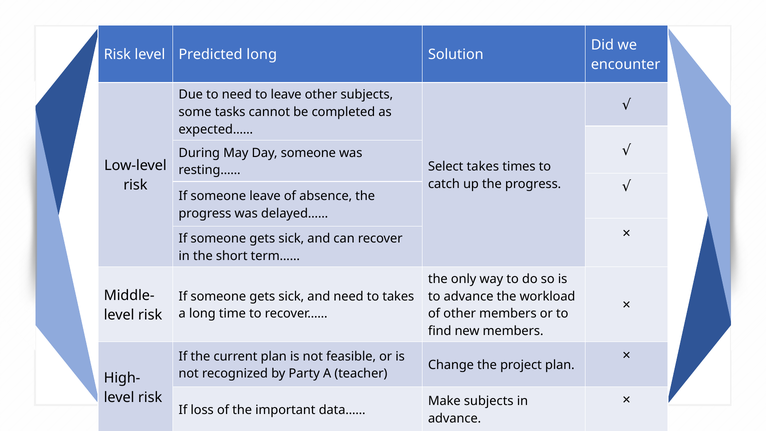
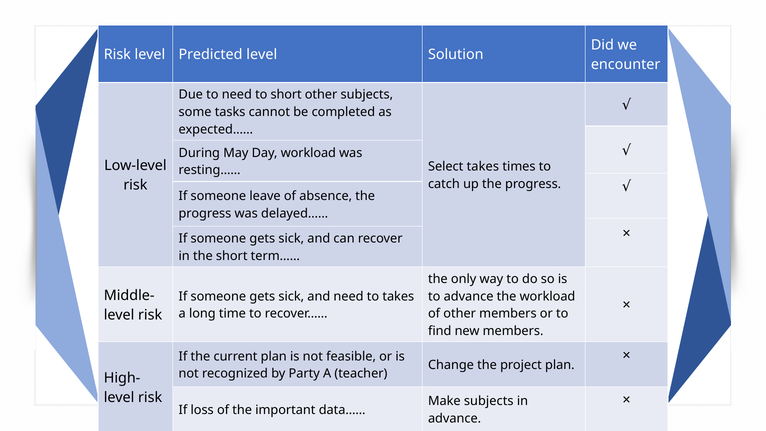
Predicted long: long -> level (262, 55)
to leave: leave -> short (286, 95)
Day someone: someone -> workload (308, 153)
